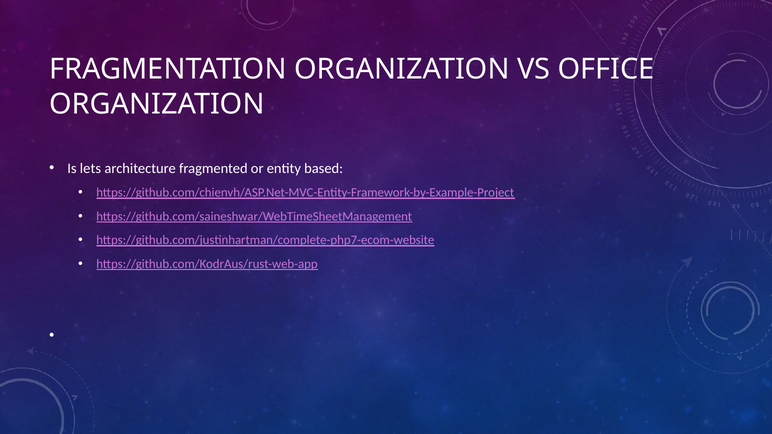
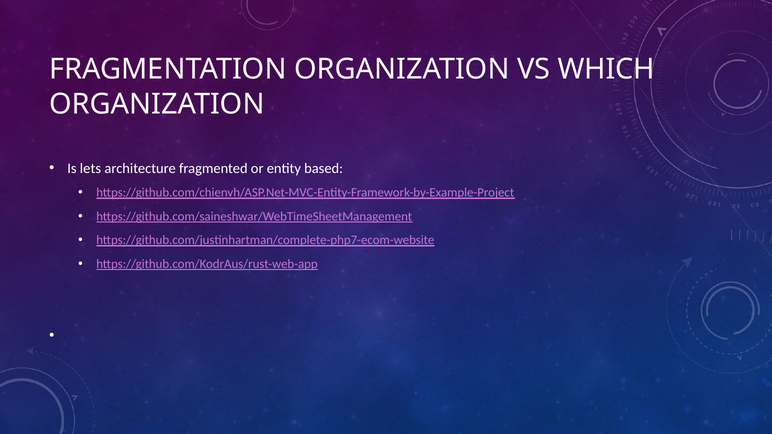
OFFICE: OFFICE -> WHICH (606, 69)
